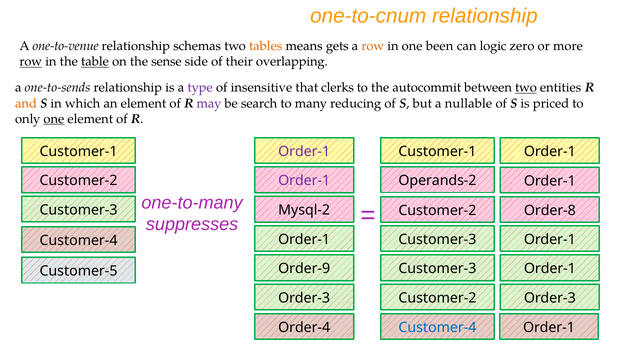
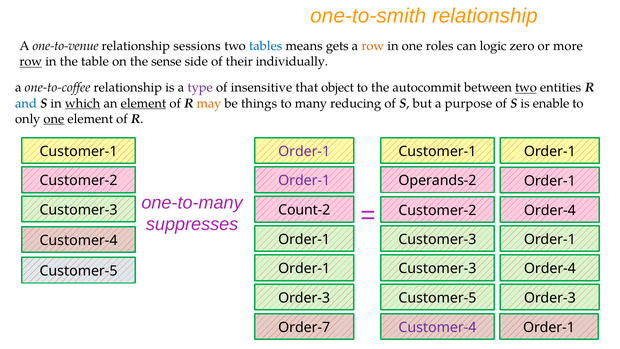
one-to-cnum: one-to-cnum -> one-to-smith (368, 16)
schemas: schemas -> sessions (197, 46)
tables colour: orange -> blue (266, 46)
been: been -> roles (440, 46)
table underline: present -> none (95, 62)
overlapping: overlapping -> individually (292, 62)
one-to-sends: one-to-sends -> one-to-coffee (58, 88)
clerks: clerks -> object (338, 88)
and colour: orange -> blue (26, 103)
which underline: none -> present (83, 103)
element underline: none -> present (143, 103)
may colour: purple -> orange (209, 103)
search: search -> things (259, 103)
nullable: nullable -> purpose (469, 103)
priced: priced -> enable (551, 103)
Mysql-2: Mysql-2 -> Count-2 (304, 210)
Order-8: Order-8 -> Order-4 (550, 210)
Order-9: Order-9 -> Order-1 (304, 269)
Order-1: Order-1 -> Order-4 (550, 269)
Customer-2: Customer-2 -> Customer-5 (437, 298)
Order-4: Order-4 -> Order-7 (304, 327)
Customer-4 colour: blue -> purple (437, 327)
